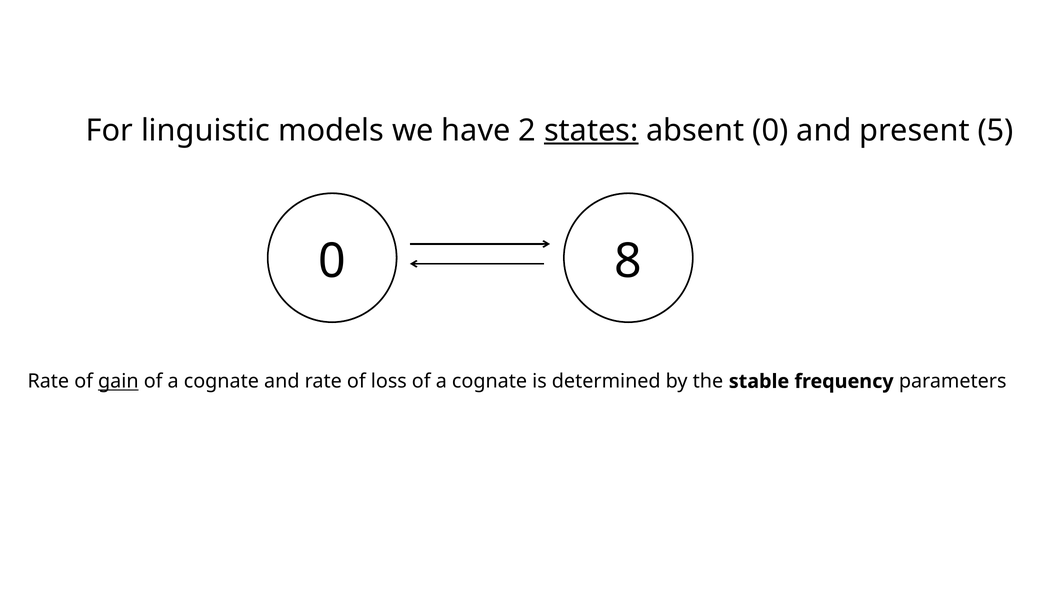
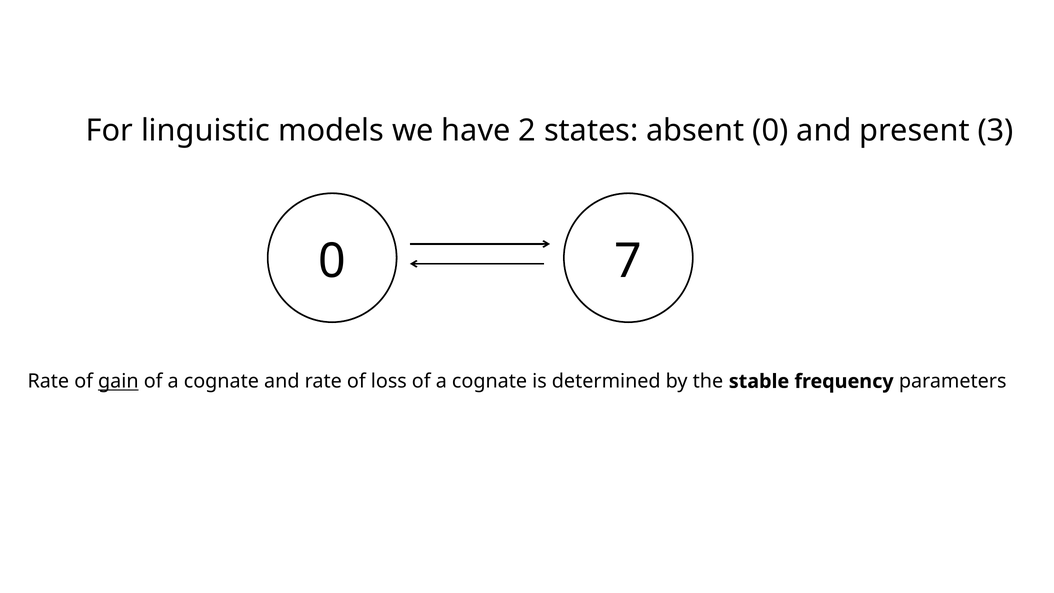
states underline: present -> none (591, 130)
5: 5 -> 3 (996, 130)
8: 8 -> 7 (628, 261)
